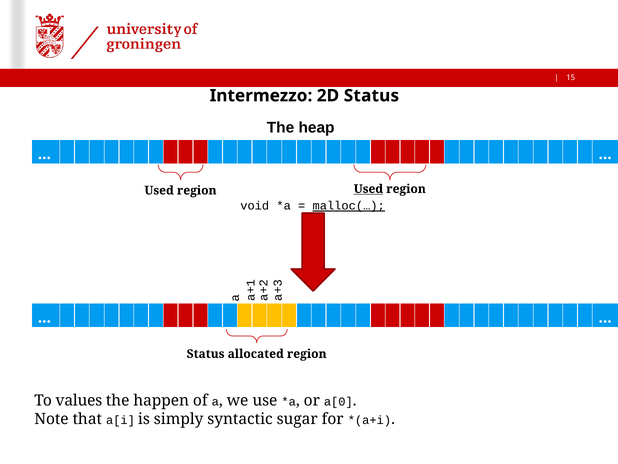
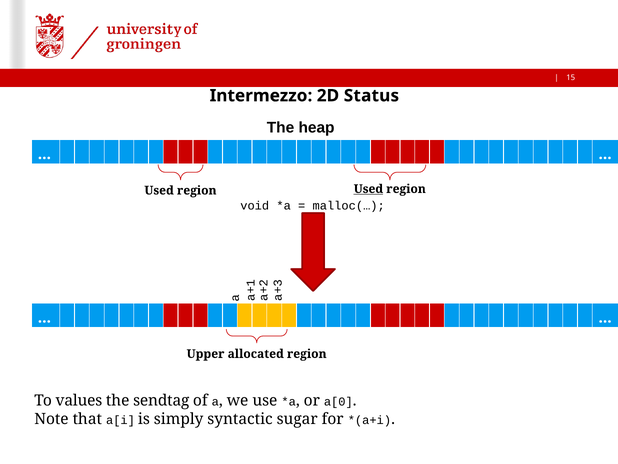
malloc(… underline: present -> none (349, 206)
Status: Status -> Upper (206, 354)
happen: happen -> sendtag (161, 400)
